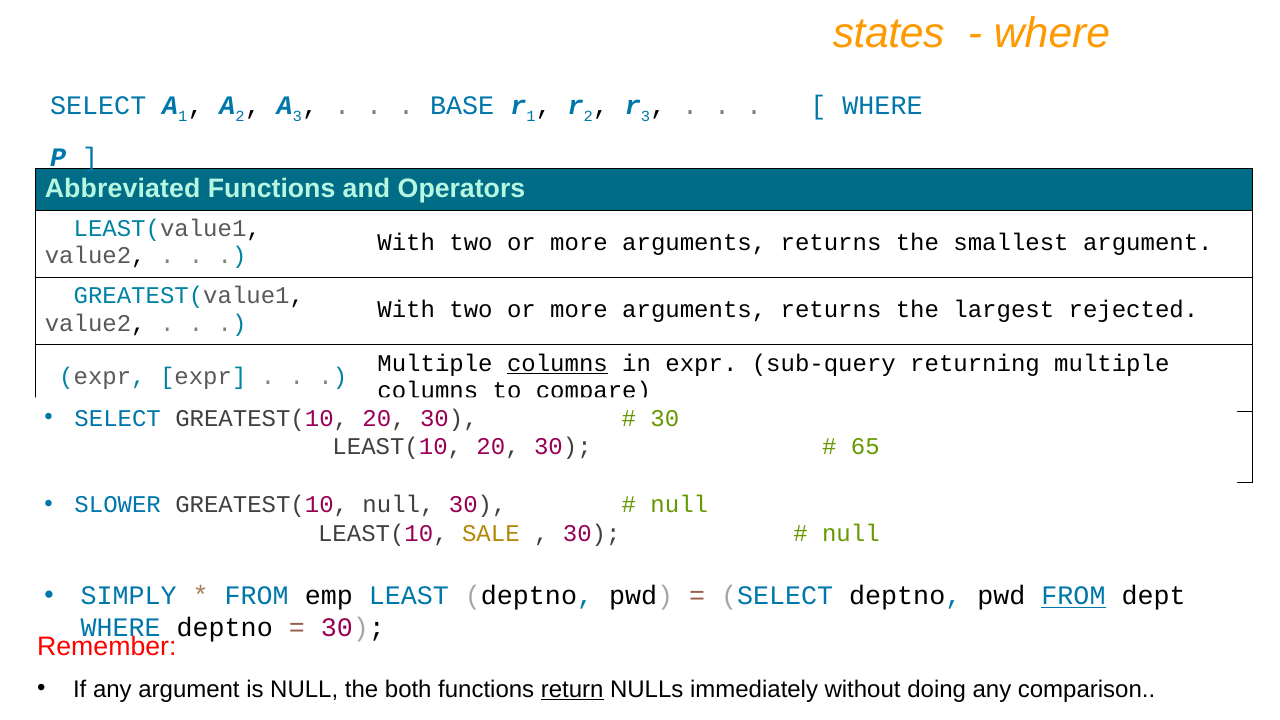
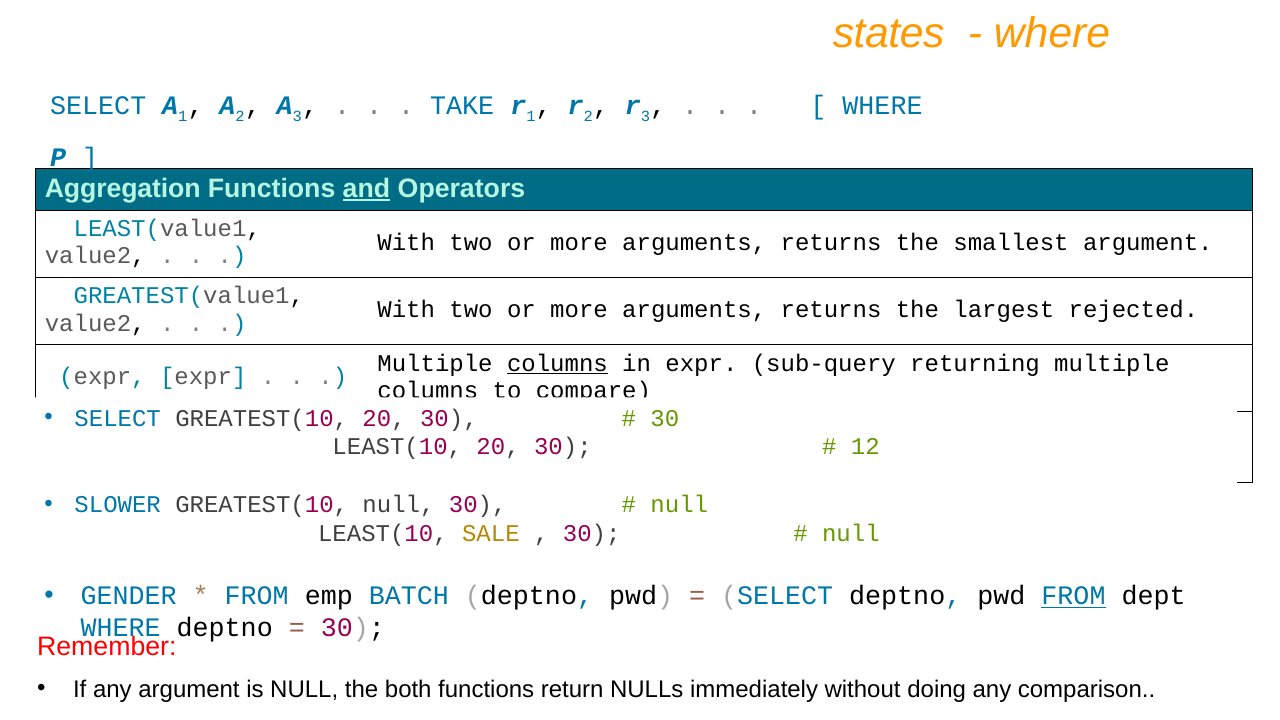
BASE: BASE -> TAKE (462, 106)
Abbreviated: Abbreviated -> Aggregation (123, 189)
and underline: none -> present (366, 189)
65: 65 -> 12 (865, 447)
SIMPLY: SIMPLY -> GENDER (129, 596)
LEAST: LEAST -> BATCH (409, 596)
return underline: present -> none (572, 689)
